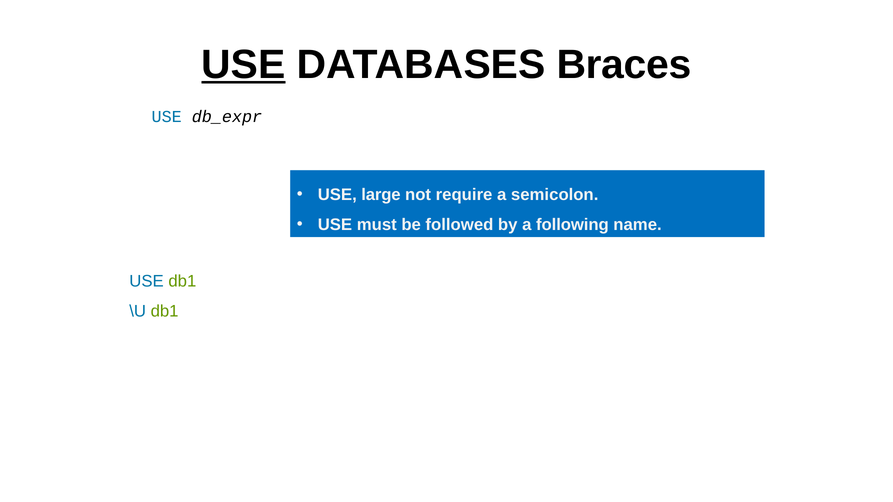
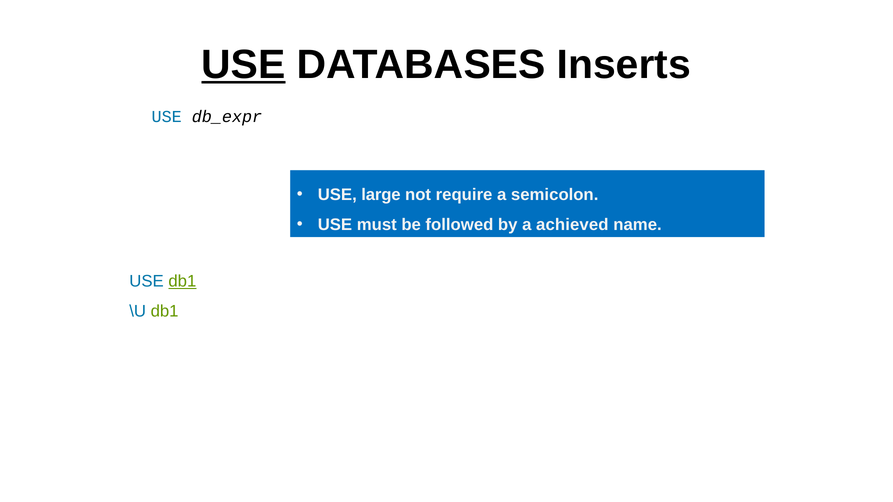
Braces: Braces -> Inserts (624, 65)
following: following -> achieved (572, 225)
db1 underline: none -> present (182, 281)
